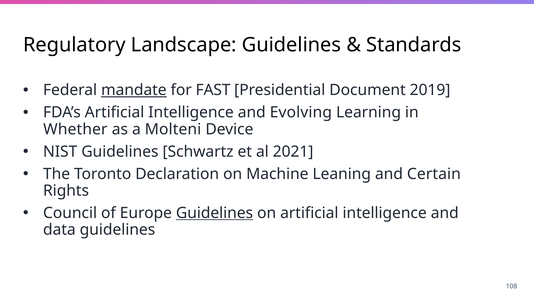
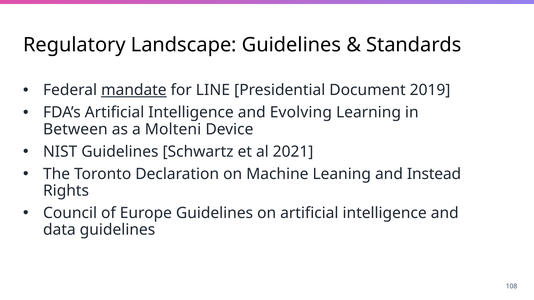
FAST: FAST -> LINE (213, 90)
Whether: Whether -> Between (75, 129)
Certain: Certain -> Instead (434, 174)
Guidelines underline: present -> none (215, 213)
